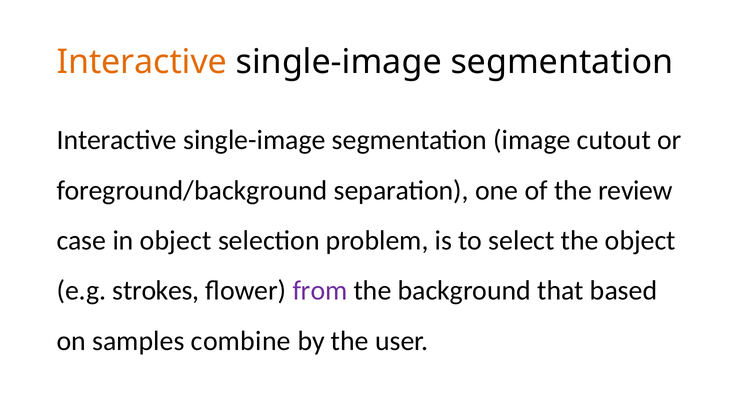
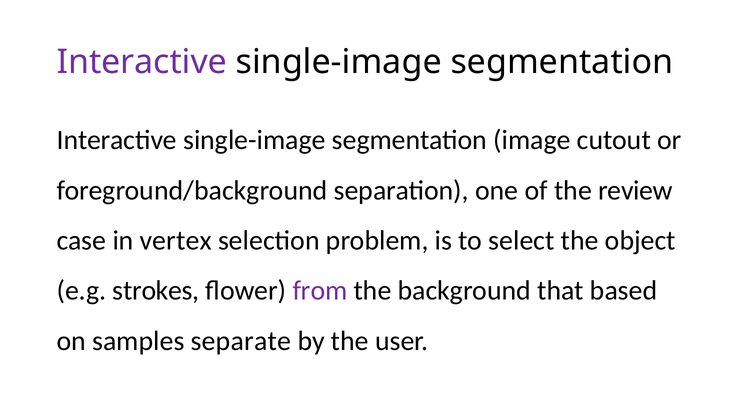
Interactive colour: orange -> purple (142, 62)
in object: object -> vertex (176, 241)
combine: combine -> separate (241, 341)
